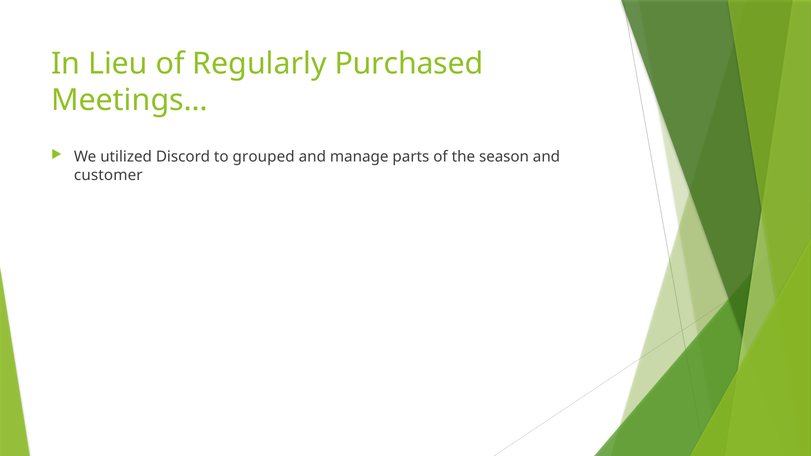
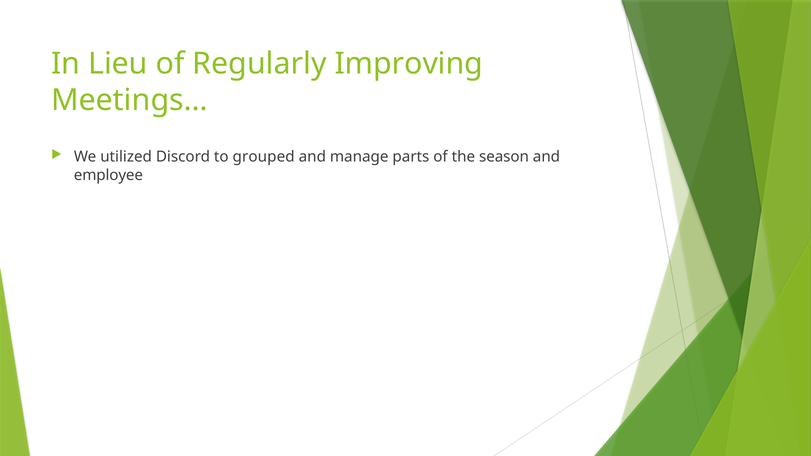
Purchased: Purchased -> Improving (409, 64)
customer: customer -> employee (108, 175)
